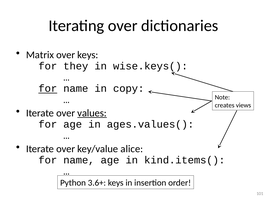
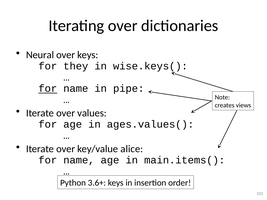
Matrix: Matrix -> Neural (40, 55)
copy: copy -> pipe (129, 89)
values underline: present -> none (92, 113)
kind.items(: kind.items( -> main.items( (185, 160)
